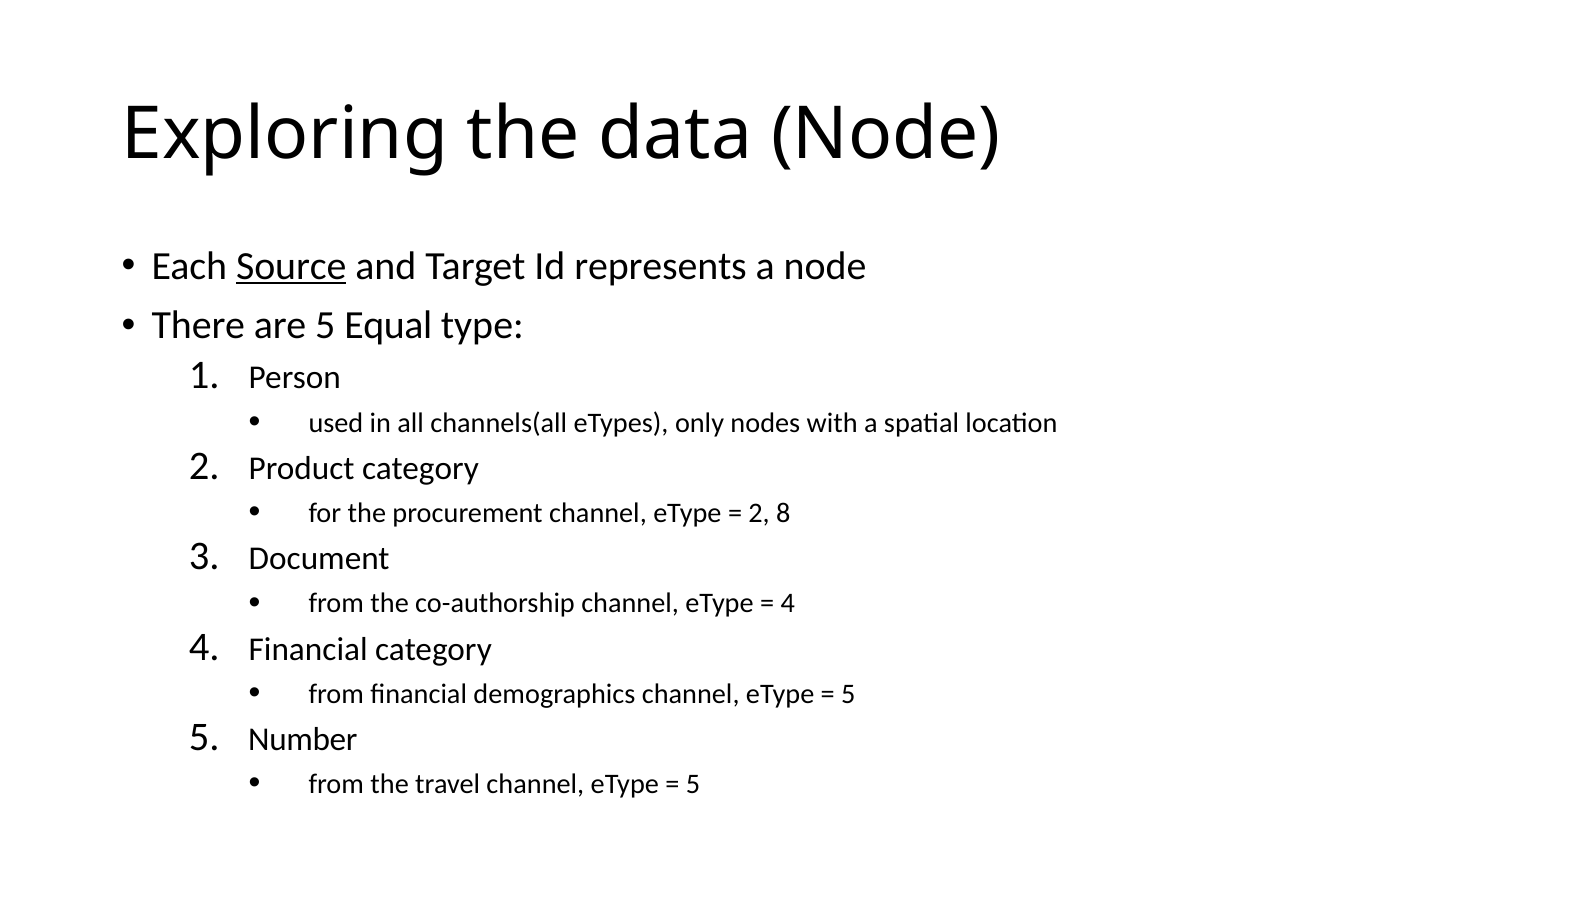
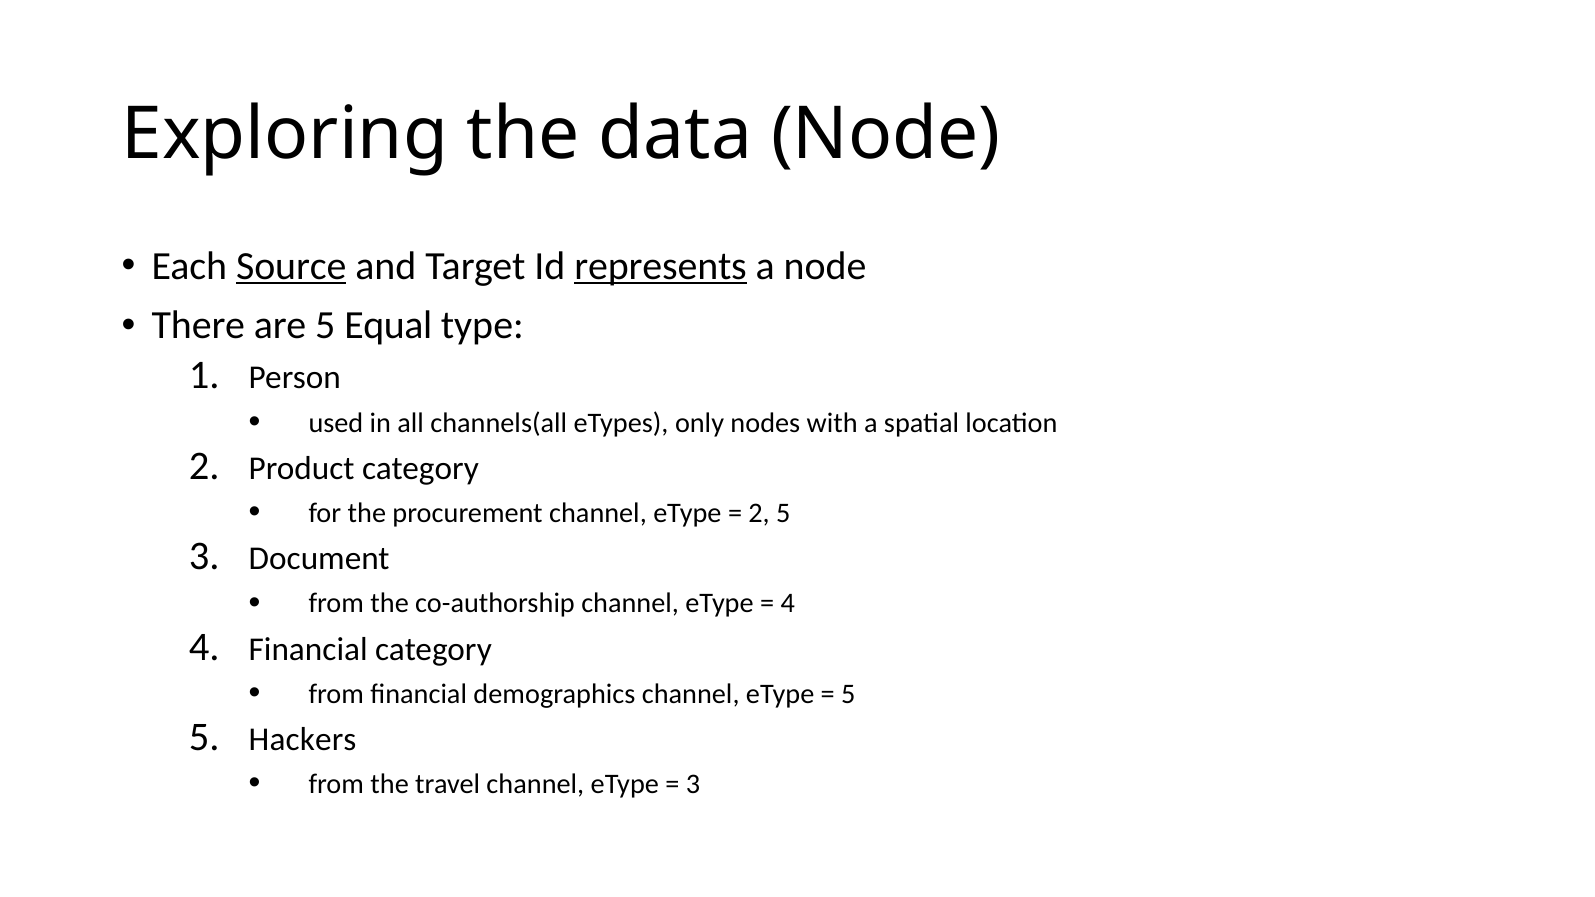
represents underline: none -> present (661, 266)
2 8: 8 -> 5 (783, 513)
Number: Number -> Hackers (303, 740)
5: 5 -> 3 (693, 784)
